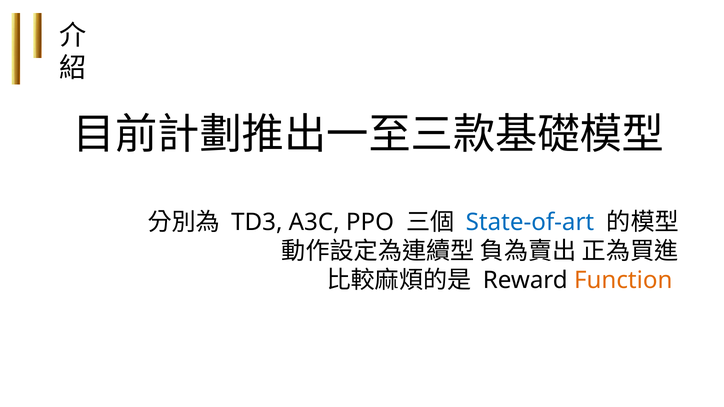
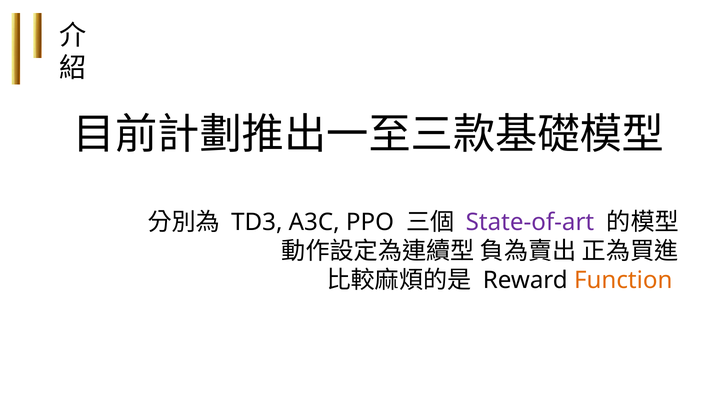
State-of-art colour: blue -> purple (530, 222)
